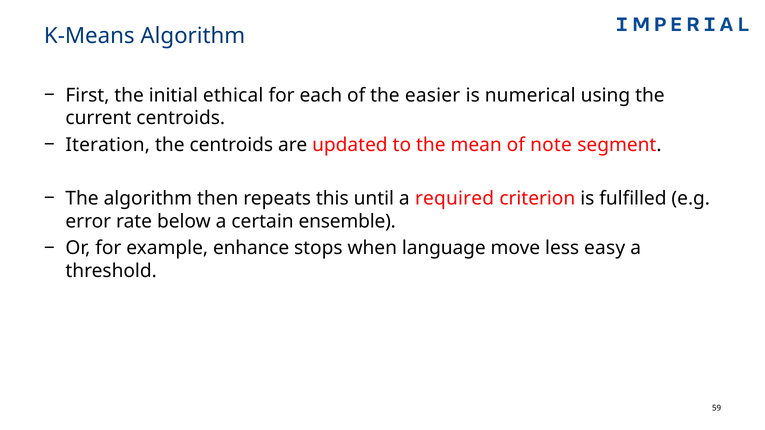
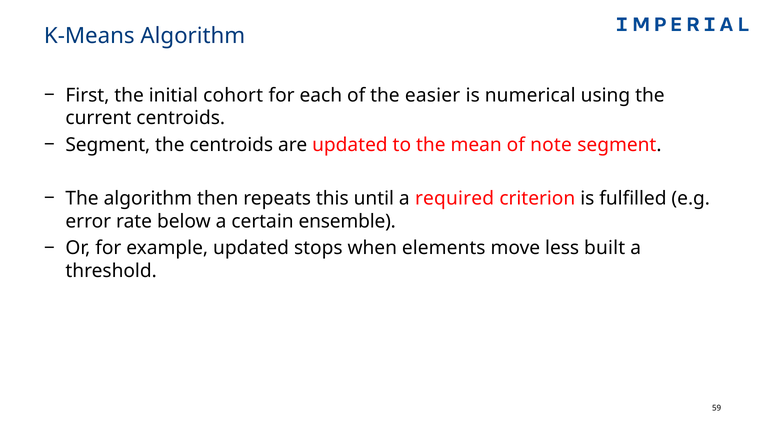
ethical: ethical -> cohort (233, 95)
Iteration: Iteration -> Segment (108, 145)
example enhance: enhance -> updated (251, 248)
language: language -> elements (444, 248)
easy: easy -> built (605, 248)
